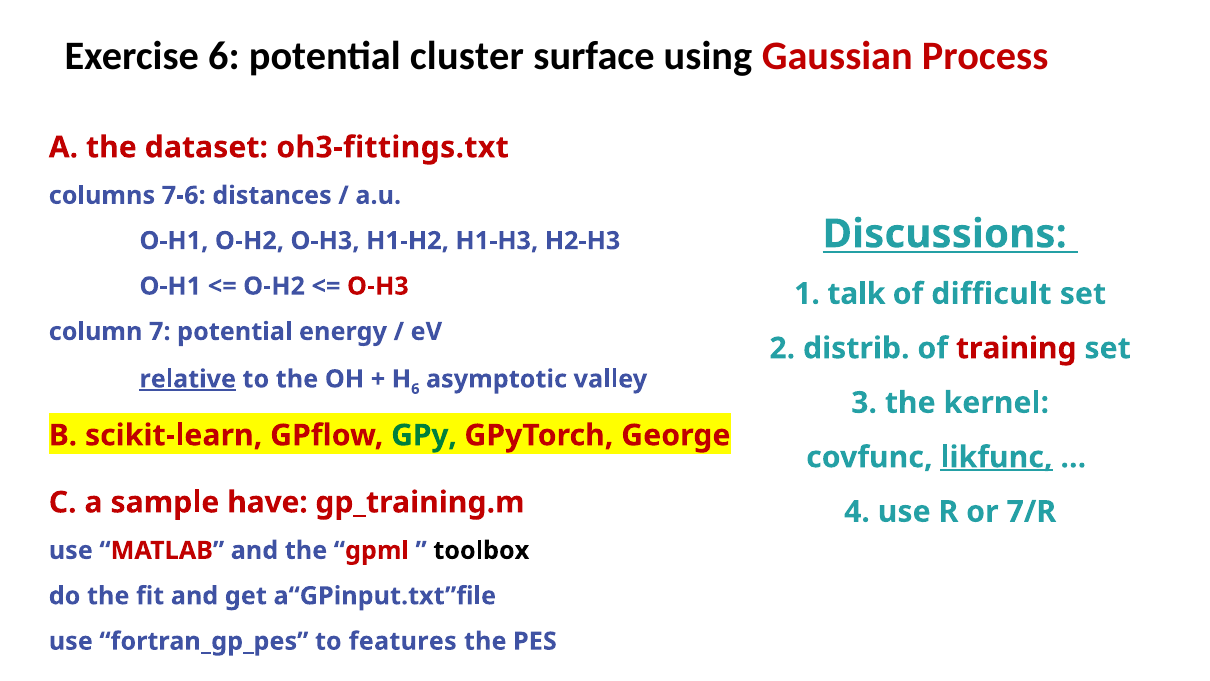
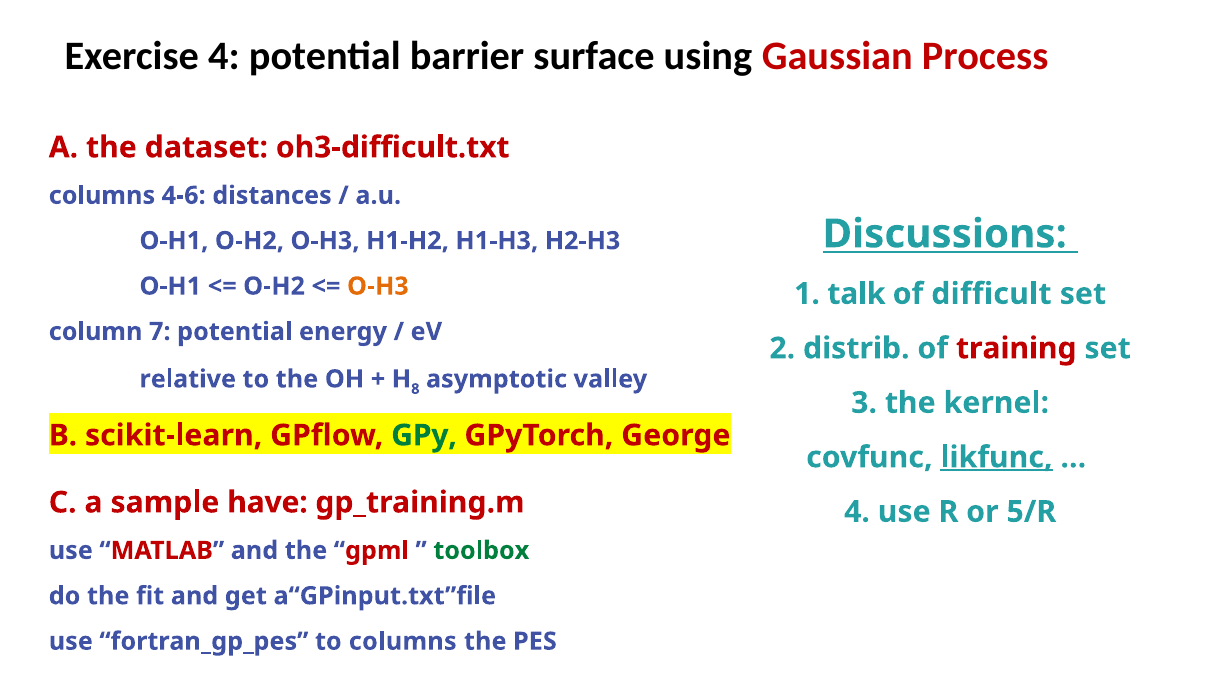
Exercise 6: 6 -> 4 (224, 57)
cluster: cluster -> barrier (467, 57)
oh3-fittings.txt: oh3-fittings.txt -> oh3-difficult.txt (393, 147)
7-6: 7-6 -> 4-6 (184, 195)
O-H3 colour: red -> orange (378, 286)
relative underline: present -> none (188, 379)
6: 6 -> 8 (415, 389)
7/R: 7/R -> 5/R (1031, 511)
toolbox colour: black -> green (481, 550)
to features: features -> columns (403, 641)
